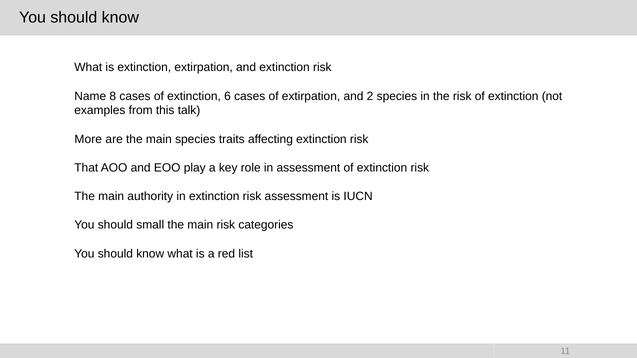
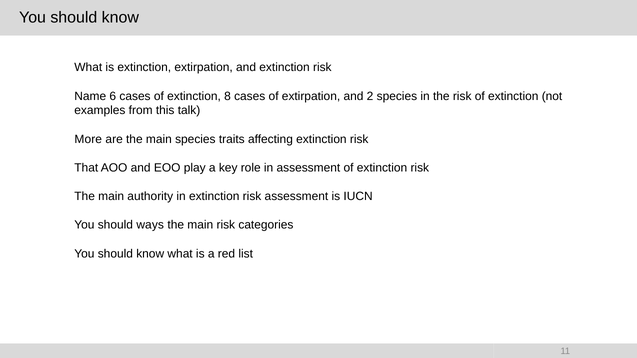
8: 8 -> 6 (113, 96)
6: 6 -> 8 (228, 96)
small: small -> ways (150, 225)
